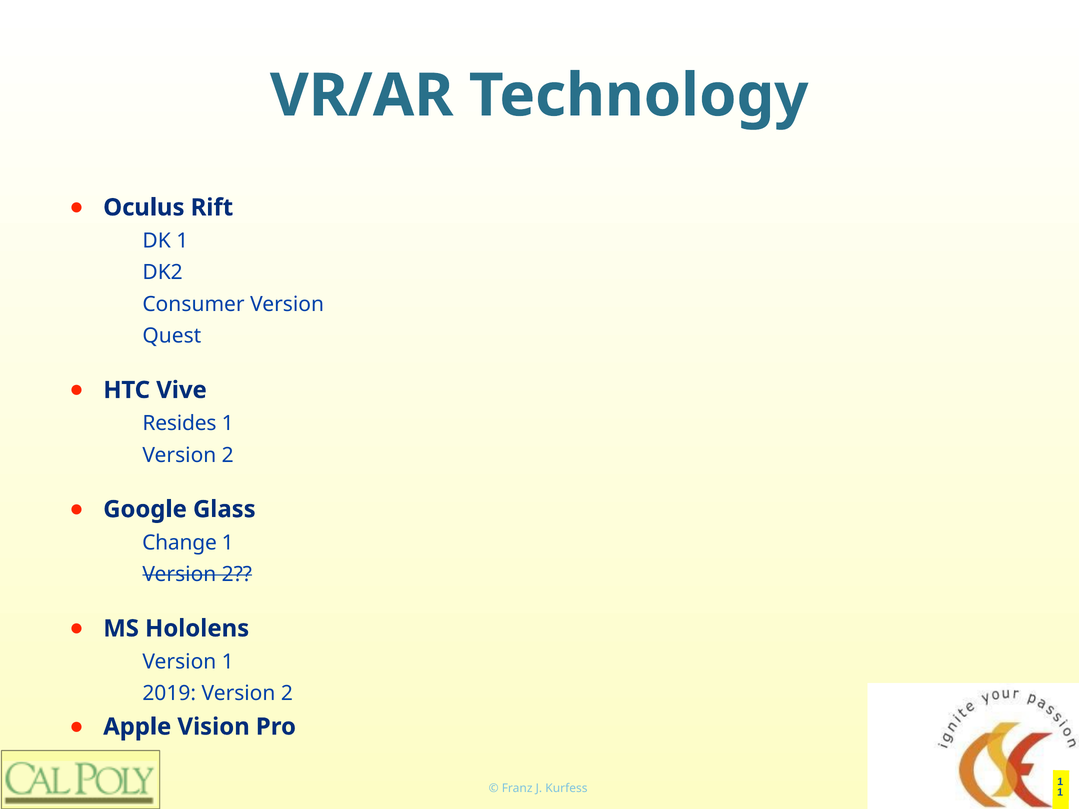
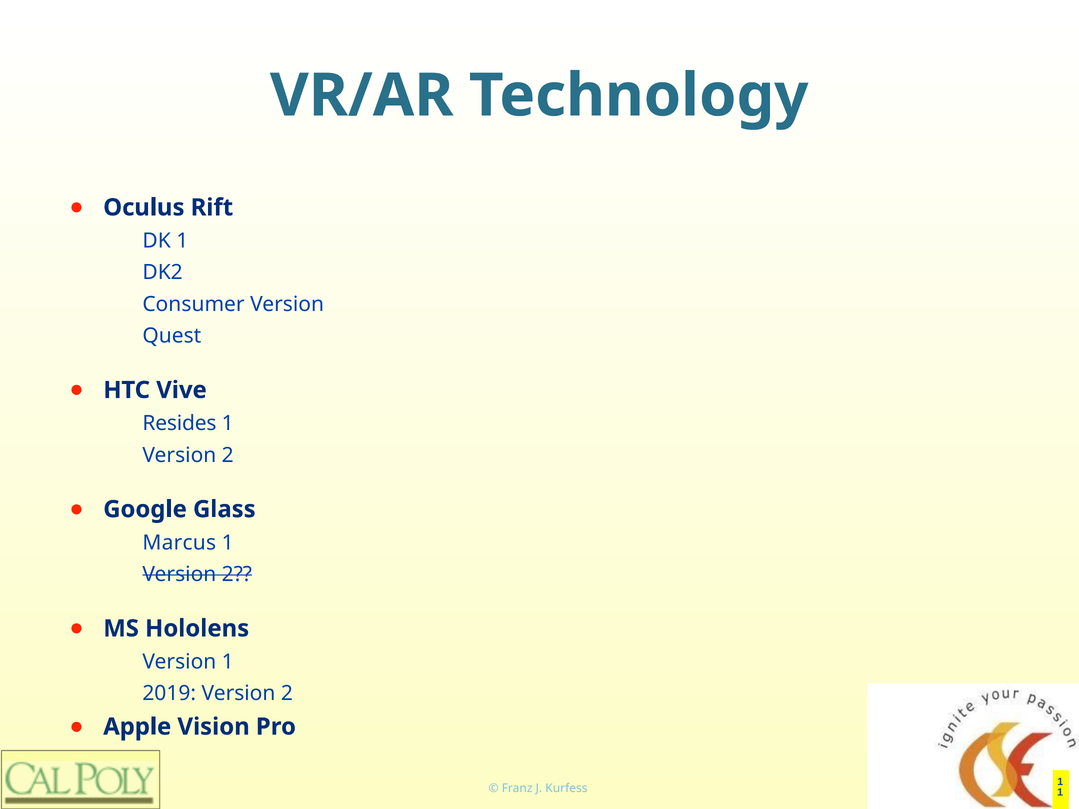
Change: Change -> Marcus (179, 543)
